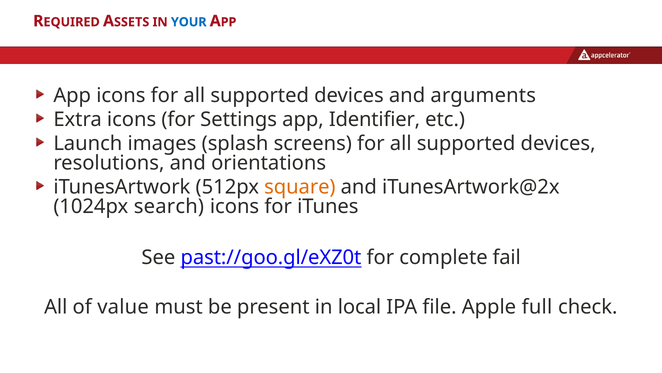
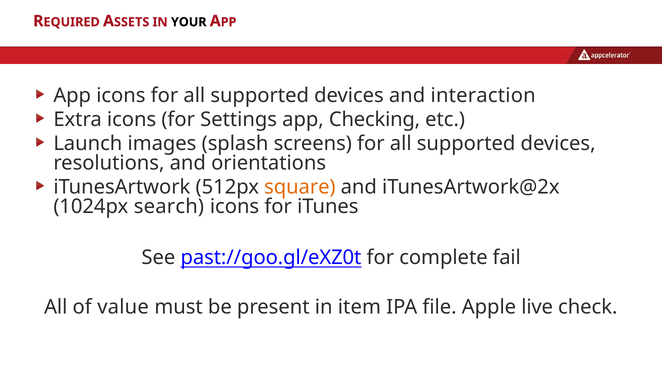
YOUR colour: blue -> black (189, 22)
arguments: arguments -> interaction (483, 95)
Identifier: Identifier -> Checking (375, 119)
local: local -> item (359, 307)
full: full -> live (537, 307)
